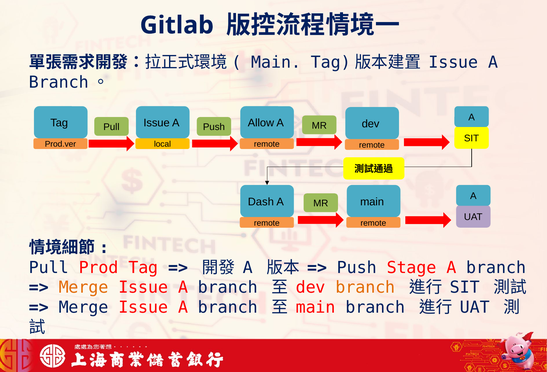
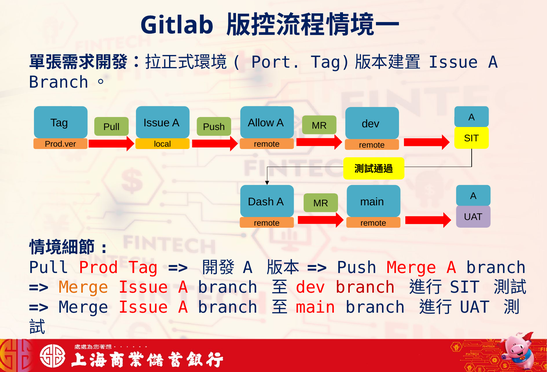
Main: Main -> Port (276, 62)
Push Stage: Stage -> Merge (412, 268)
branch colour: orange -> red (365, 288)
